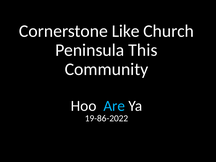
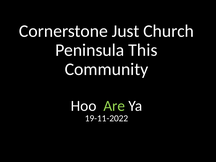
Like: Like -> Just (126, 31)
Are colour: light blue -> light green (114, 106)
19-86-2022: 19-86-2022 -> 19-11-2022 (107, 118)
